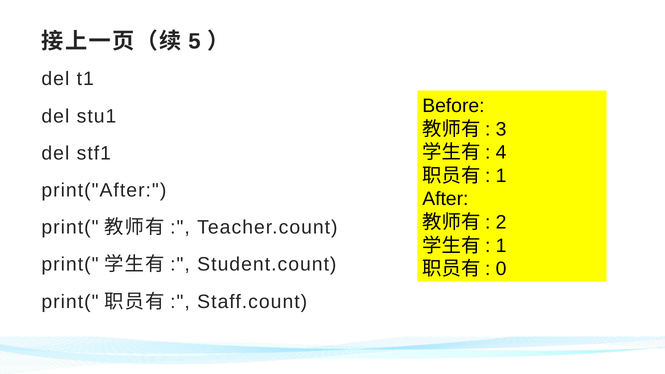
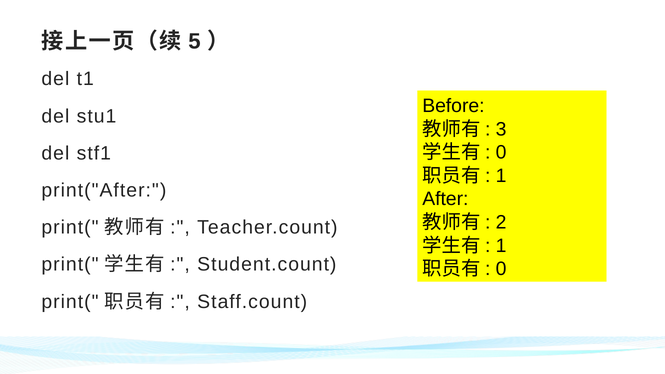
4: 4 -> 0 (501, 153)
